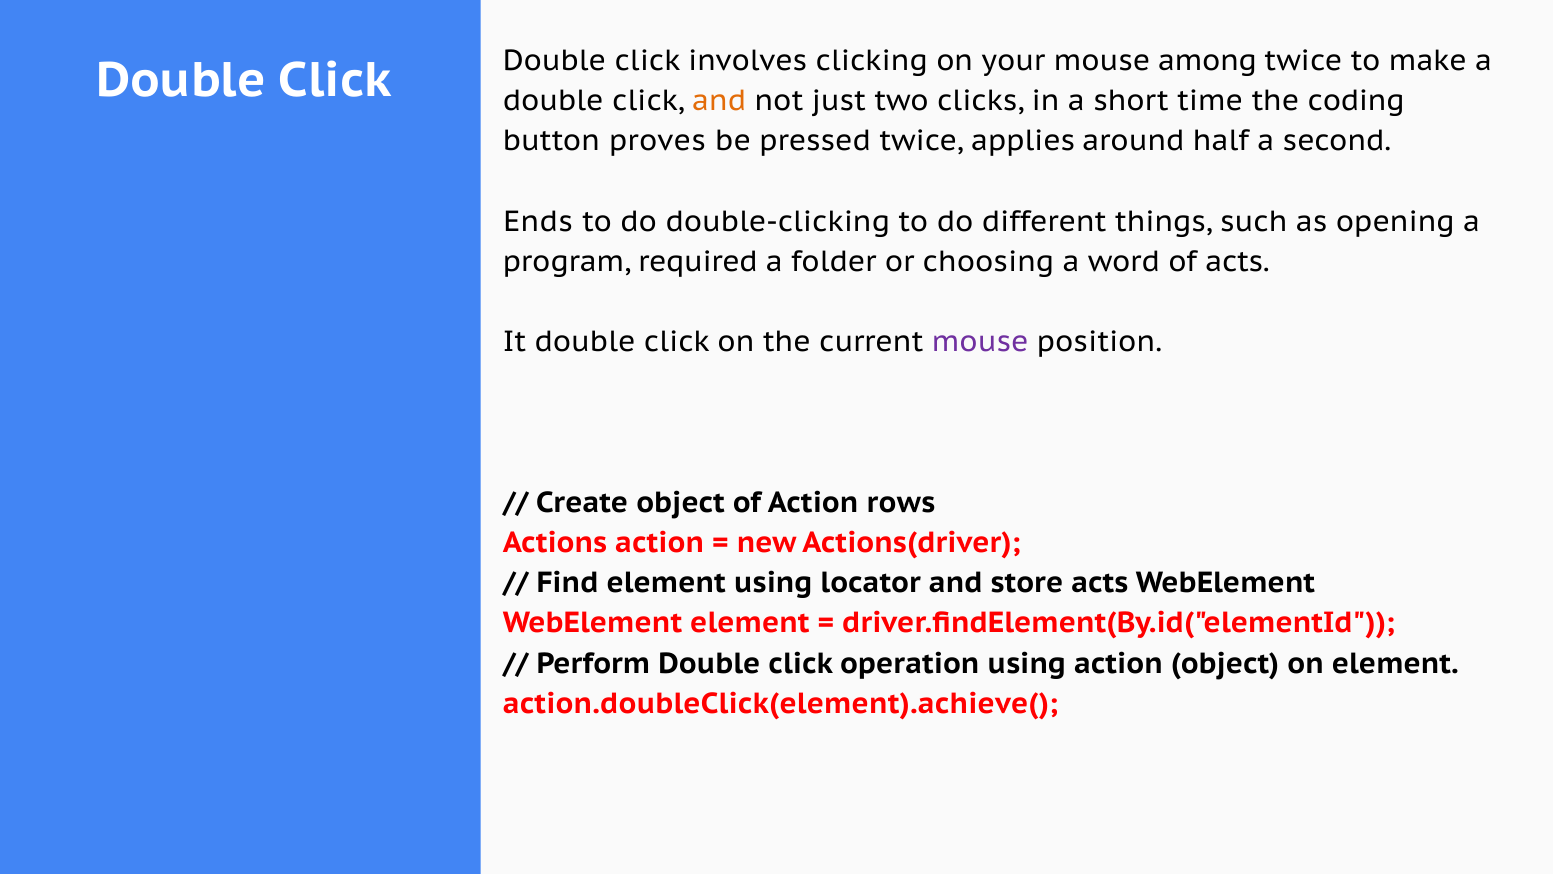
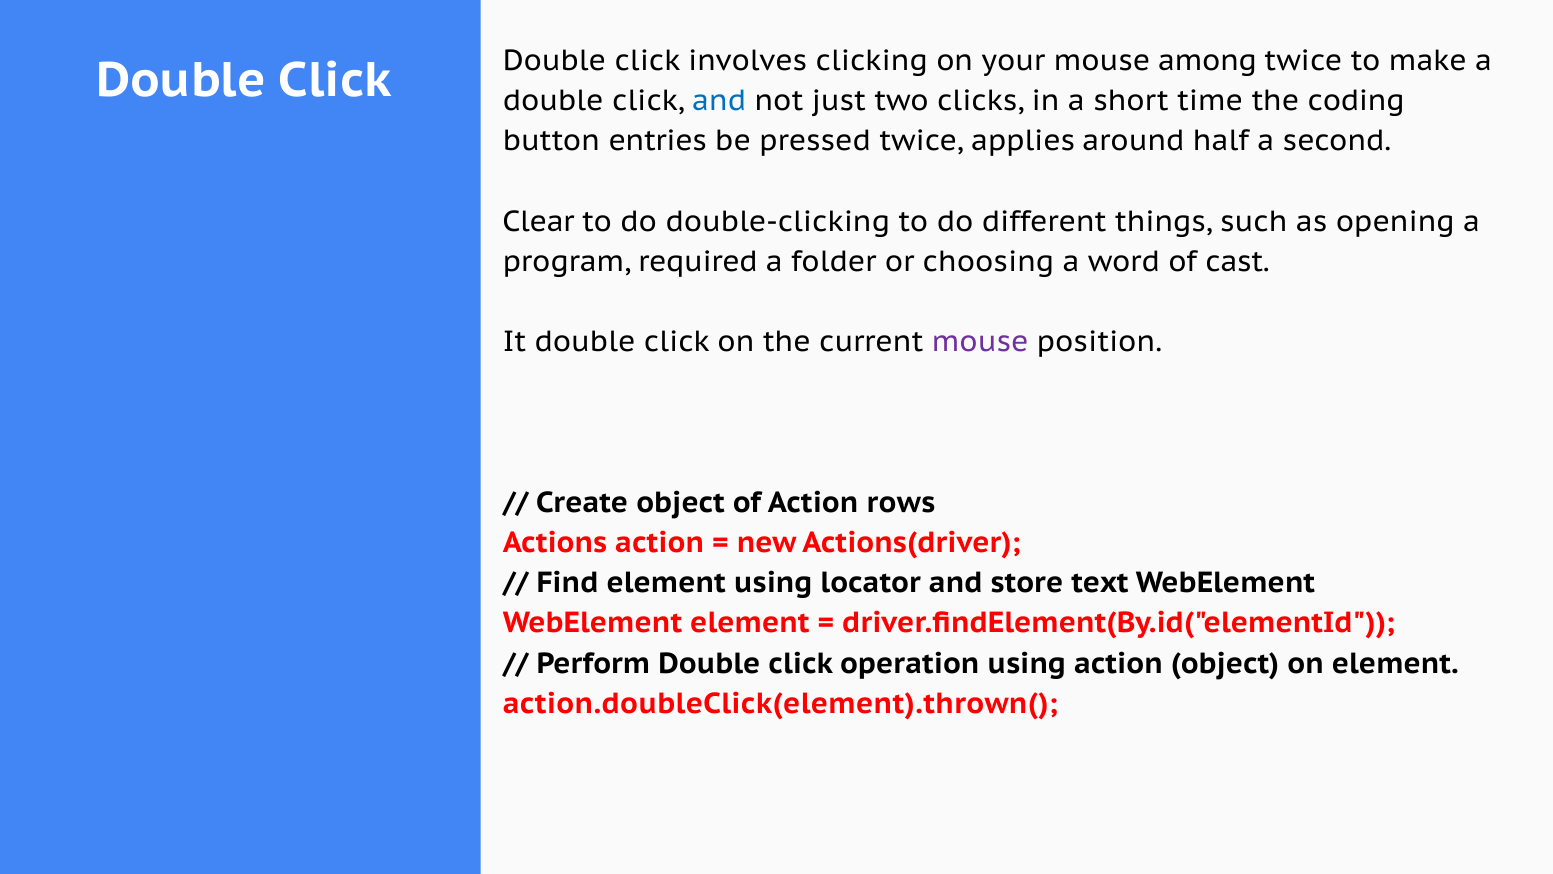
and colour: orange -> blue (719, 101)
proves: proves -> entries (658, 141)
Ends: Ends -> Clear (538, 221)
of acts: acts -> cast (1238, 262)
store acts: acts -> text (1100, 583)
action.doubleClick(element).achieve(: action.doubleClick(element).achieve( -> action.doubleClick(element).thrown( (780, 703)
